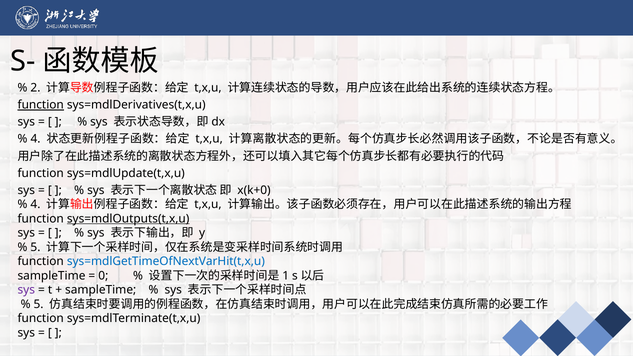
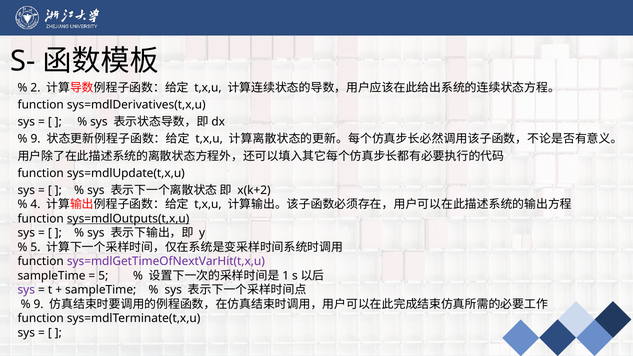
function underline: present -> none (41, 105)
4: 4 -> 9 (36, 139)
x(k+0: x(k+0 -> x(k+2 (254, 190)
sys=mdlGetTimeOfNextVarHit(t,x,u colour: blue -> purple (166, 262)
0: 0 -> 5 (103, 276)
5: 5 -> 9 (39, 304)
